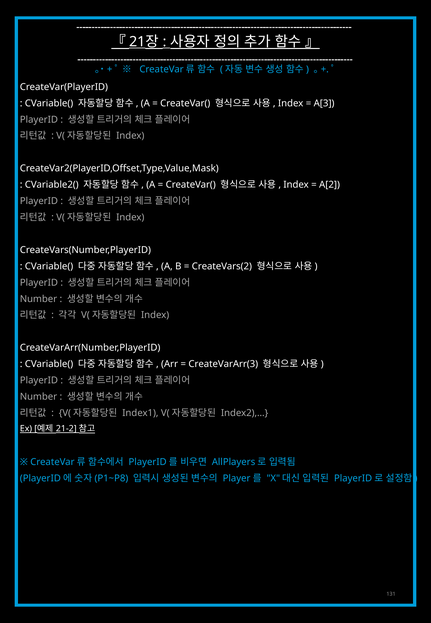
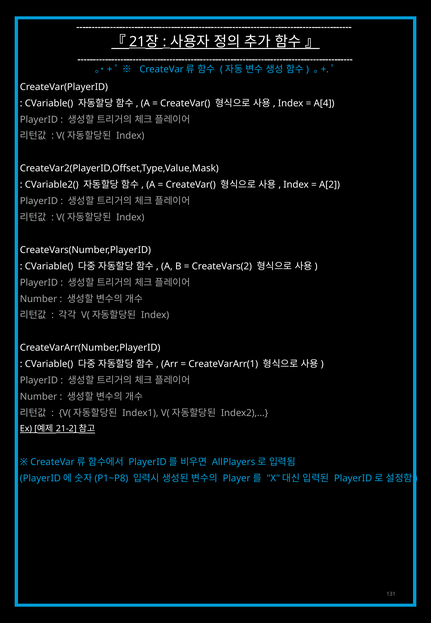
A[3: A[3 -> A[4 (324, 103)
CreateVarArr(3: CreateVarArr(3 -> CreateVarArr(1 (223, 364)
